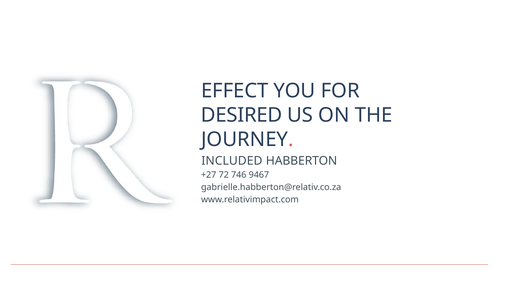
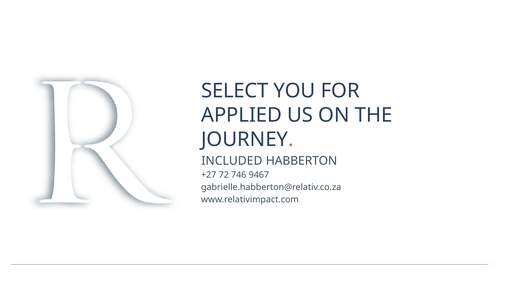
EFFECT: EFFECT -> SELECT (235, 91)
DESIRED: DESIRED -> APPLIED (242, 115)
